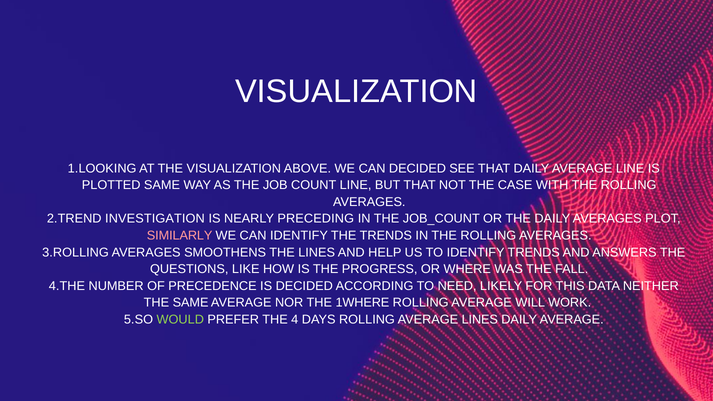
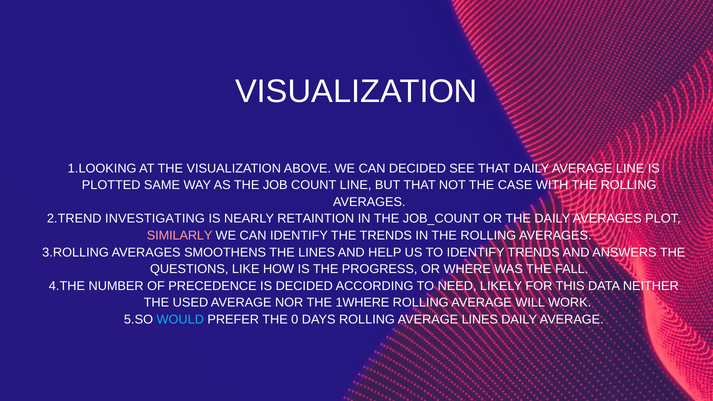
INVESTIGATION: INVESTIGATION -> INVESTIGATING (155, 219)
PRECEDING: PRECEDING -> RETAINTION (316, 219)
THE SAME: SAME -> USED (190, 303)
WOULD colour: light green -> light blue (180, 320)
4: 4 -> 0 (295, 320)
